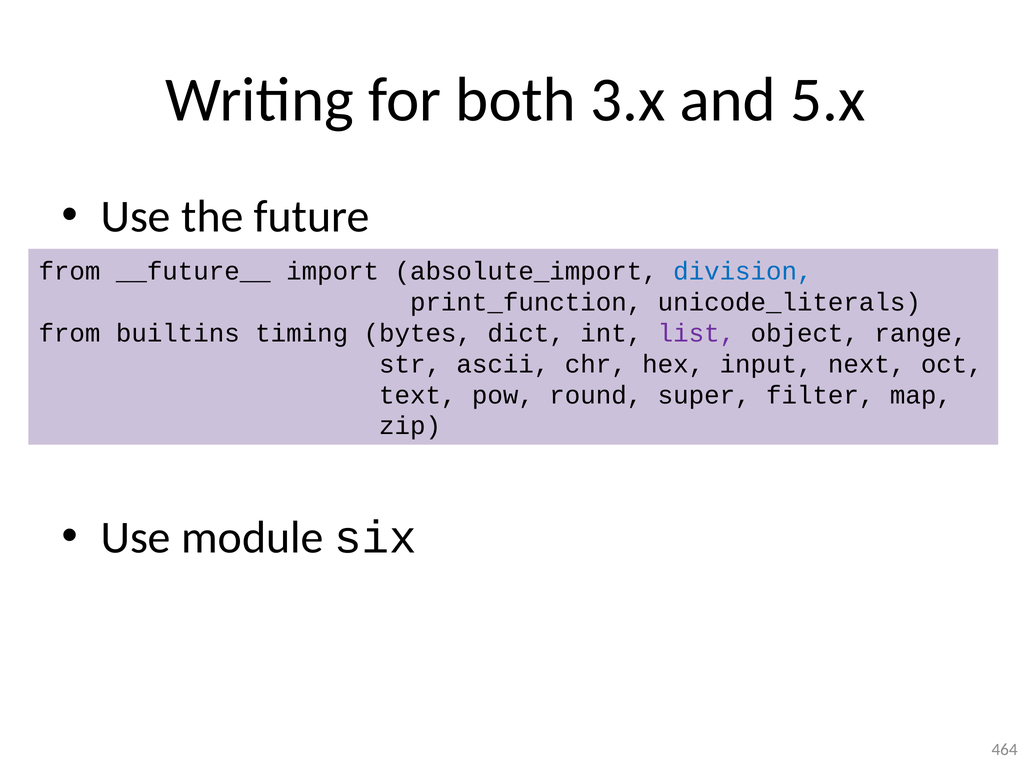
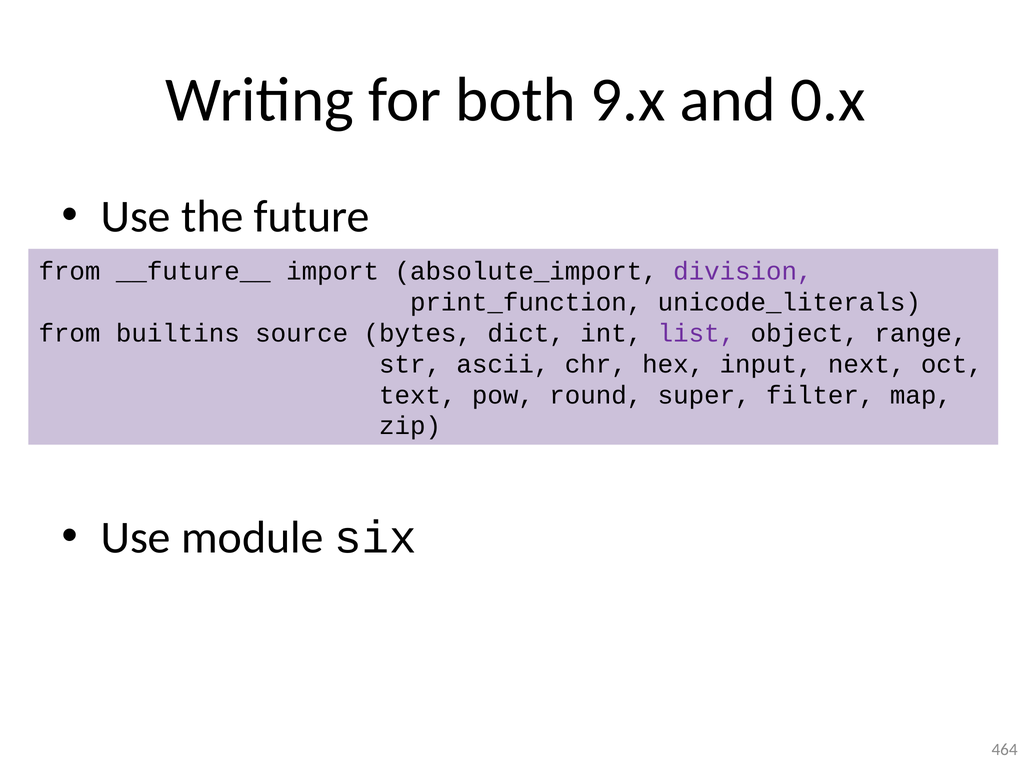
3.x: 3.x -> 9.x (628, 100)
5.x: 5.x -> 0.x (828, 100)
division colour: blue -> purple (743, 271)
timing: timing -> source (302, 333)
